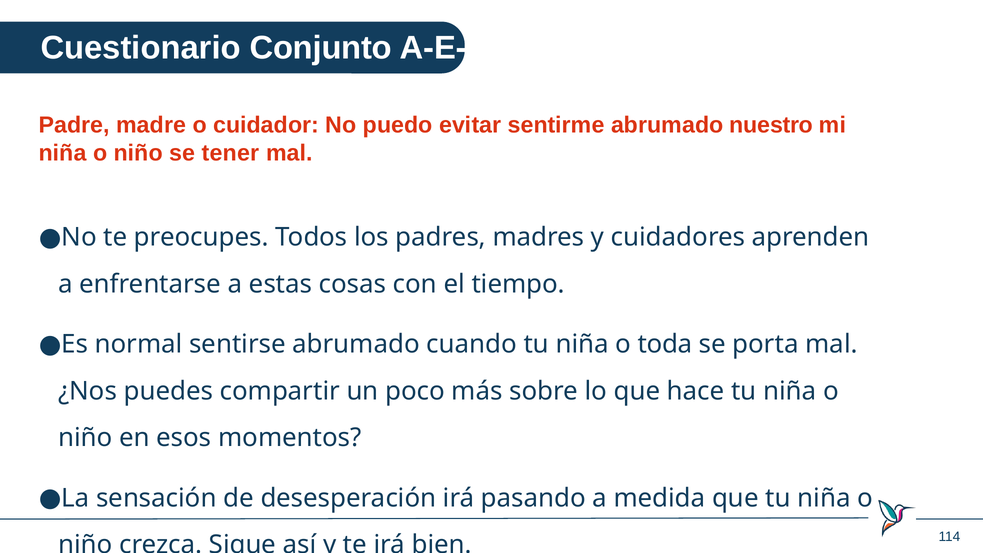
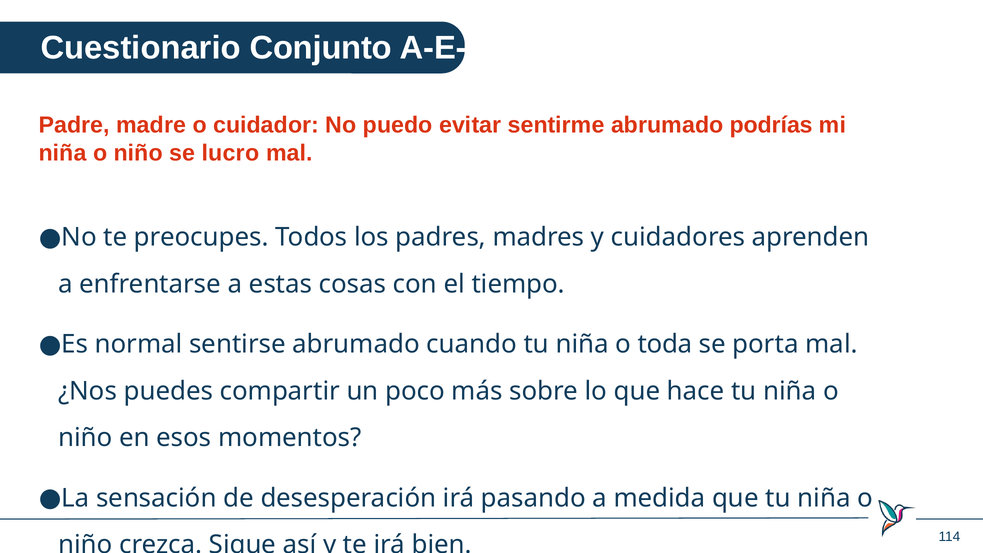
nuestro: nuestro -> podrías (771, 125)
tener: tener -> lucro (230, 153)
